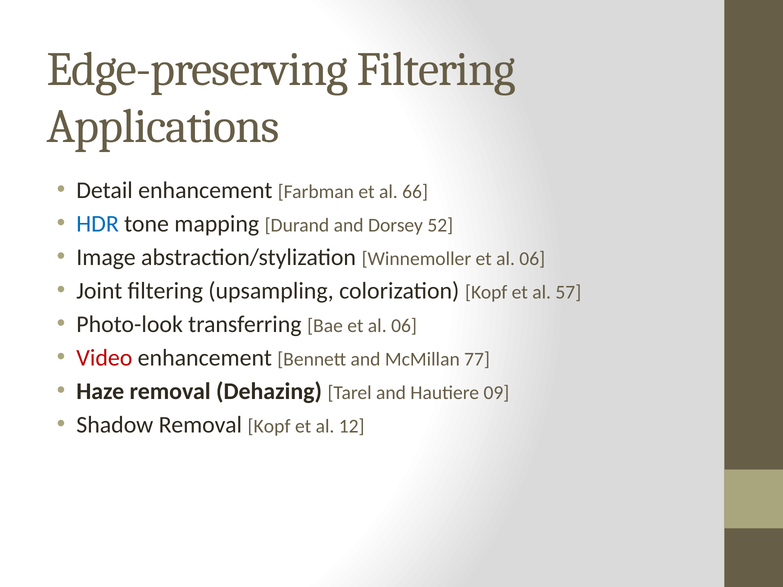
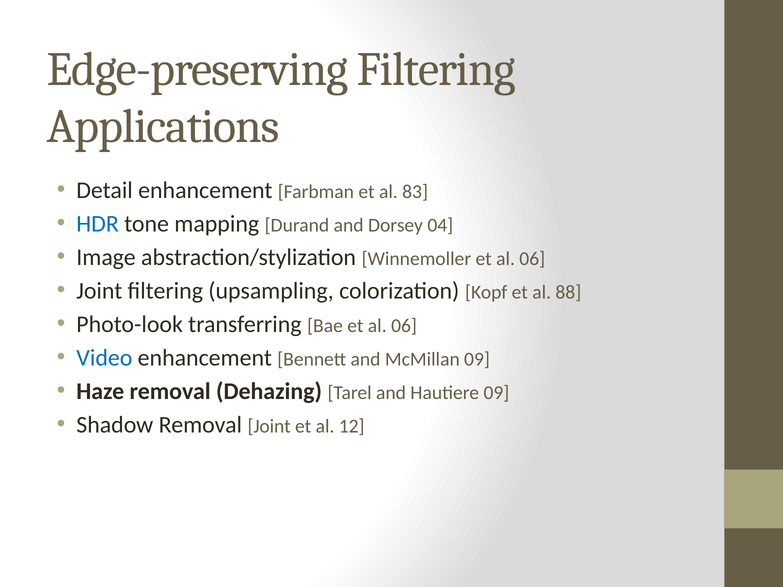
66: 66 -> 83 (415, 192)
52: 52 -> 04 (440, 225)
57: 57 -> 88 (568, 292)
Video colour: red -> blue (104, 358)
McMillan 77: 77 -> 09 (477, 359)
Removal Kopf: Kopf -> Joint (269, 426)
